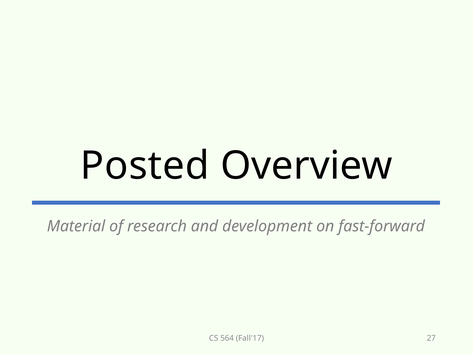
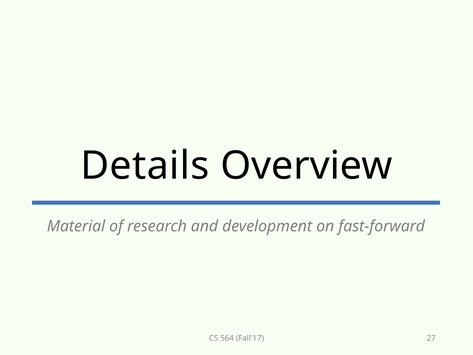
Posted: Posted -> Details (145, 166)
